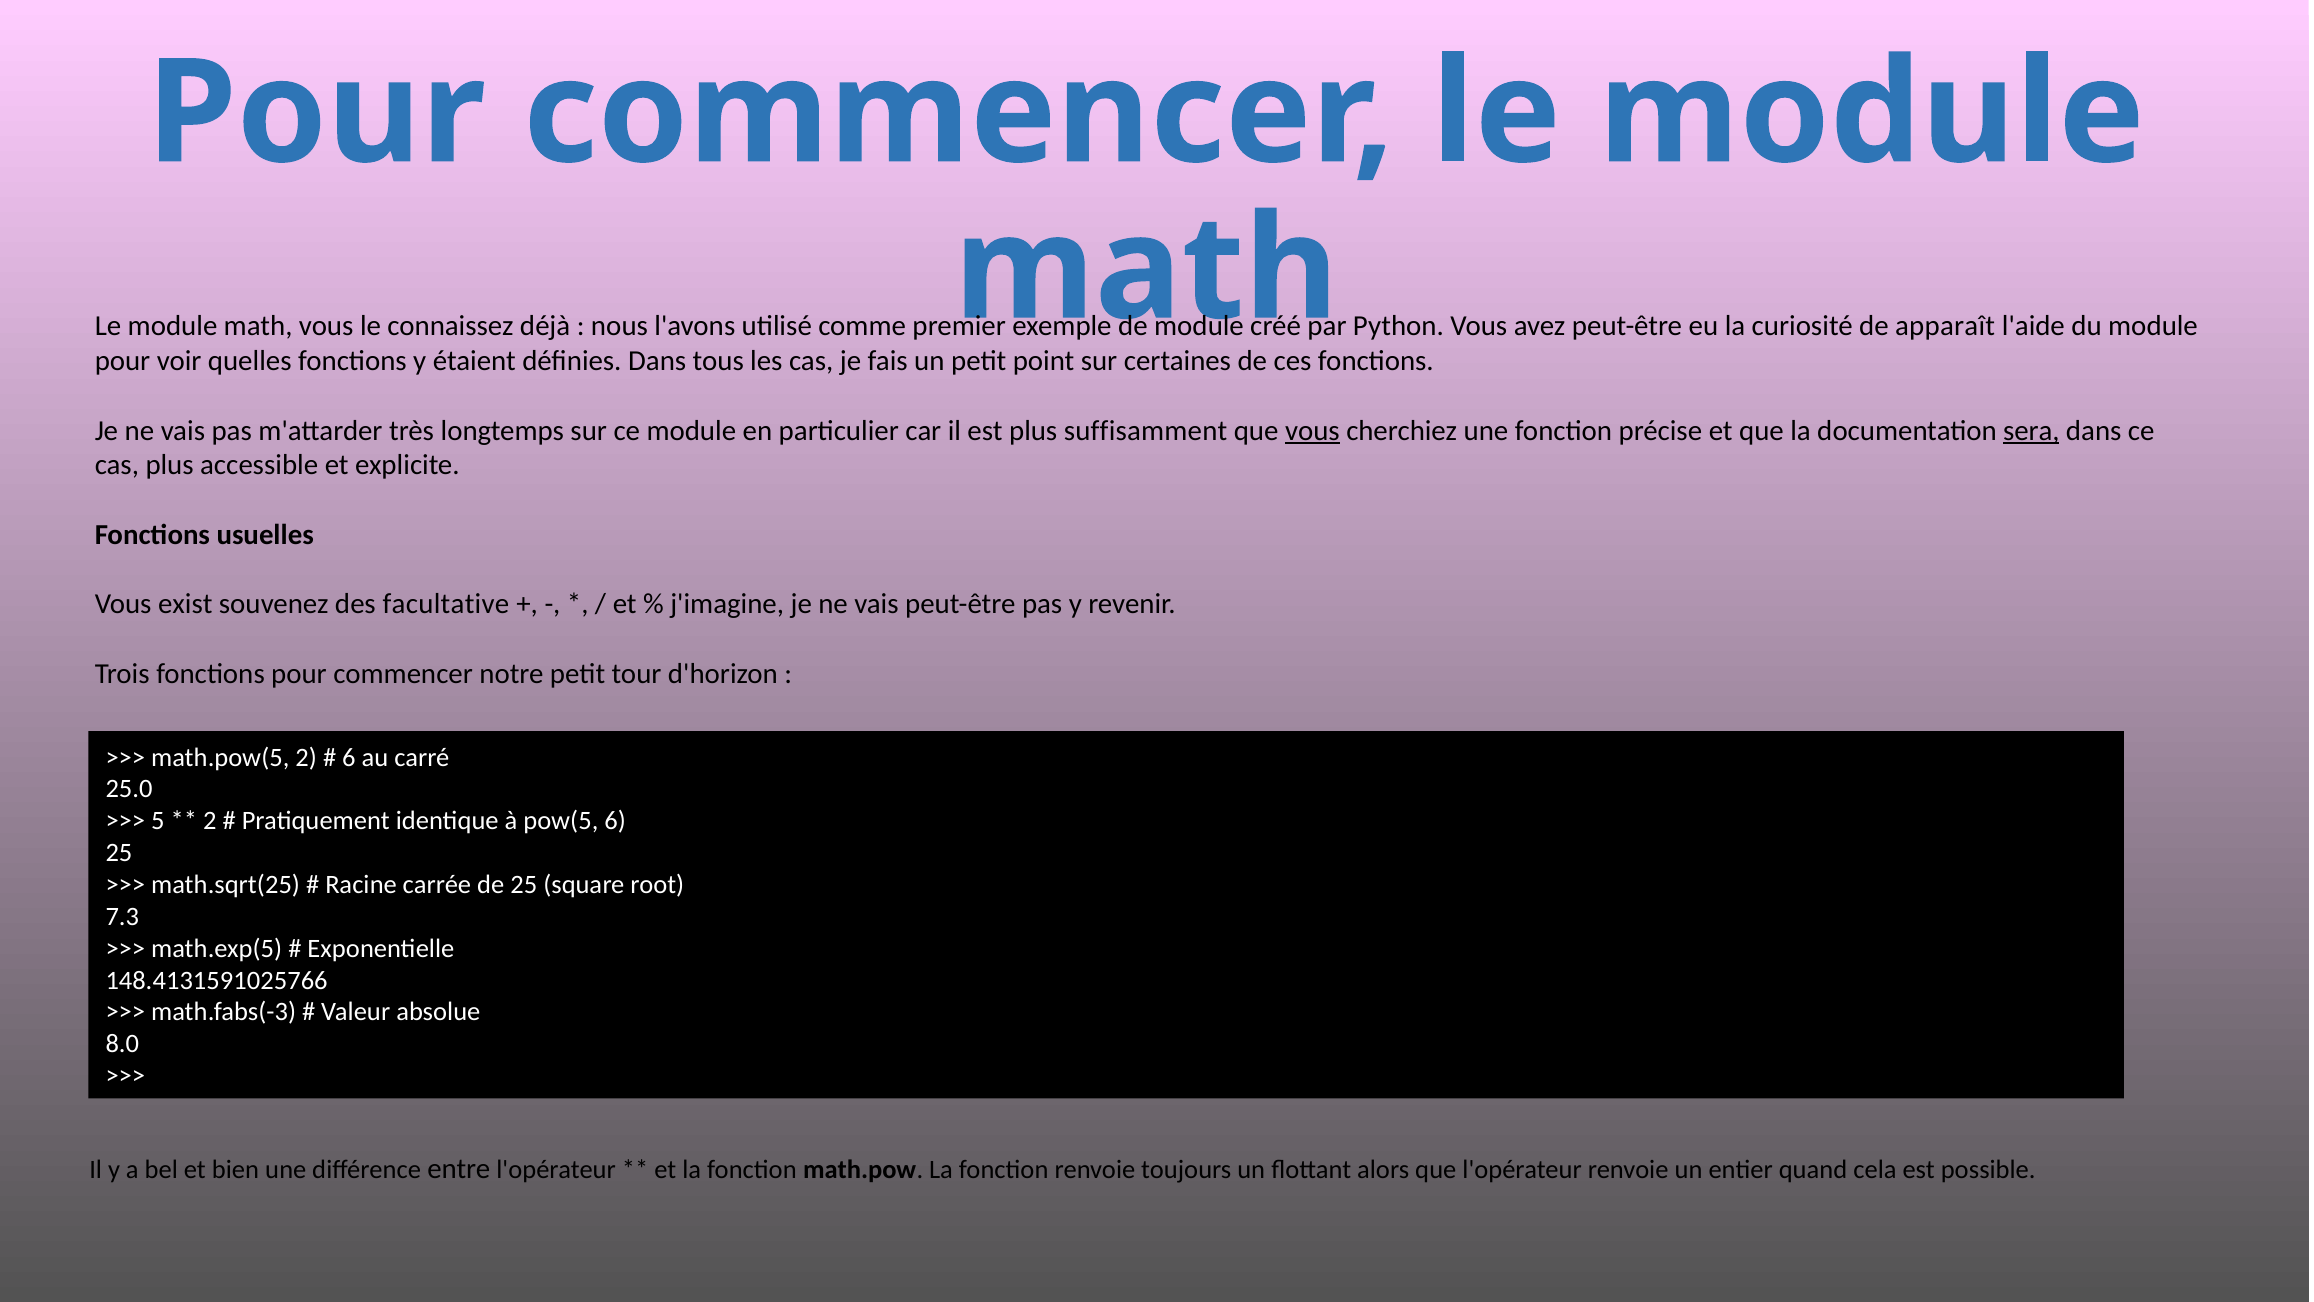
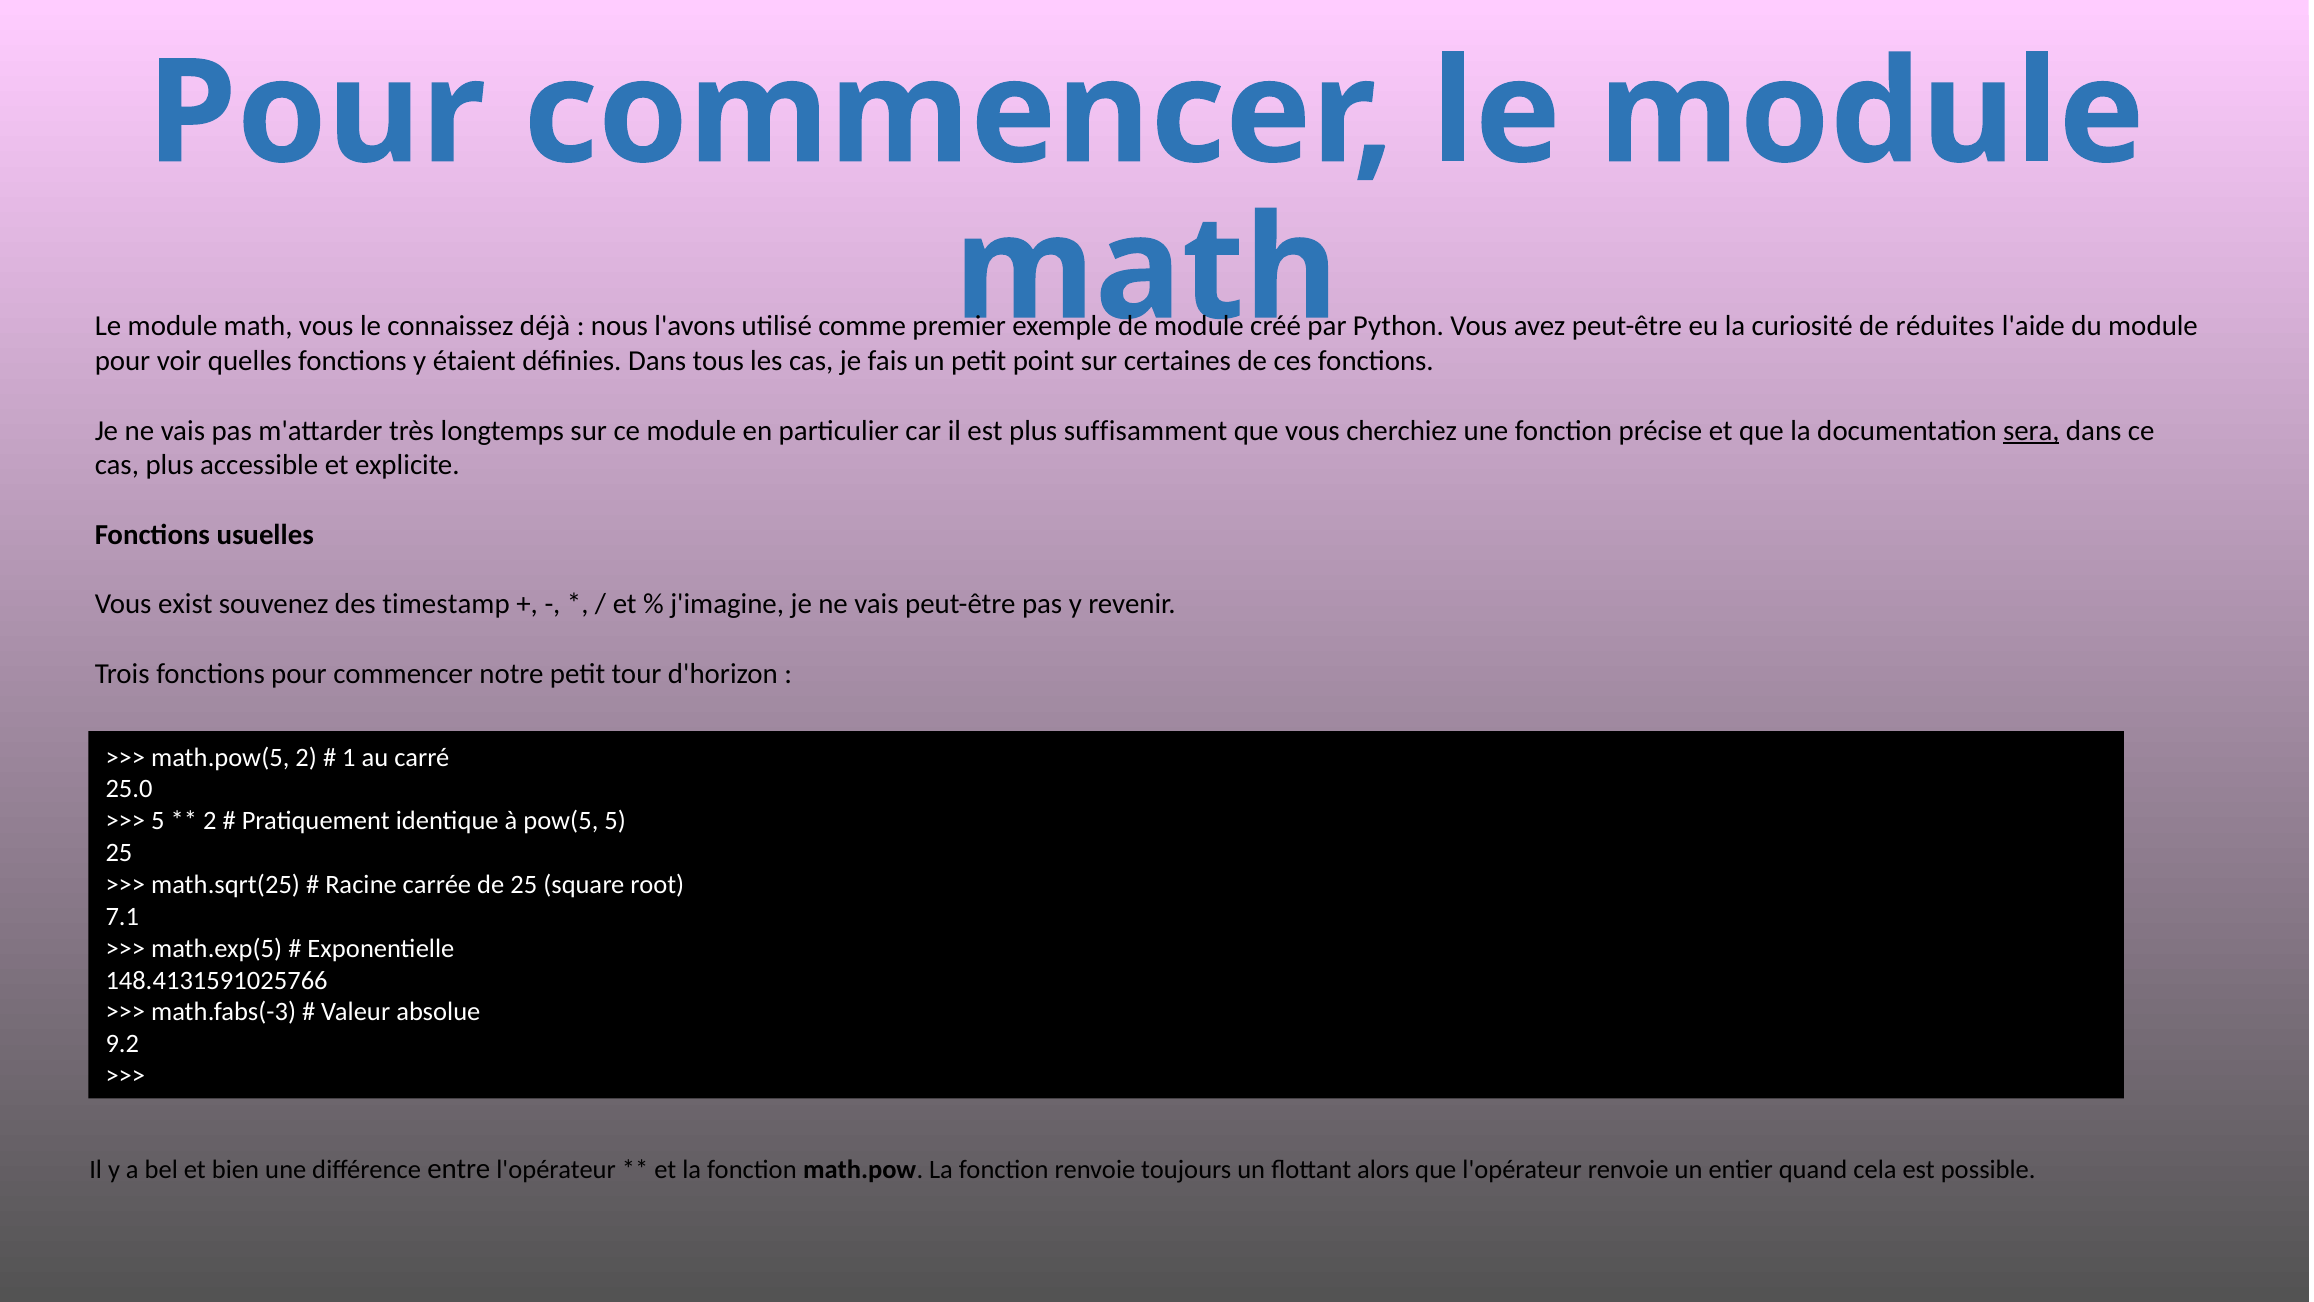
apparaît: apparaît -> réduites (1945, 326)
vous underline: present -> none (1312, 430)
facultative: facultative -> timestamp (446, 604)
6: 6 -> 1 (349, 757)
pow(5 6: 6 -> 5 (615, 821)
7.3: 7.3 -> 7.1 (122, 916)
8.0: 8.0 -> 9.2 (122, 1044)
